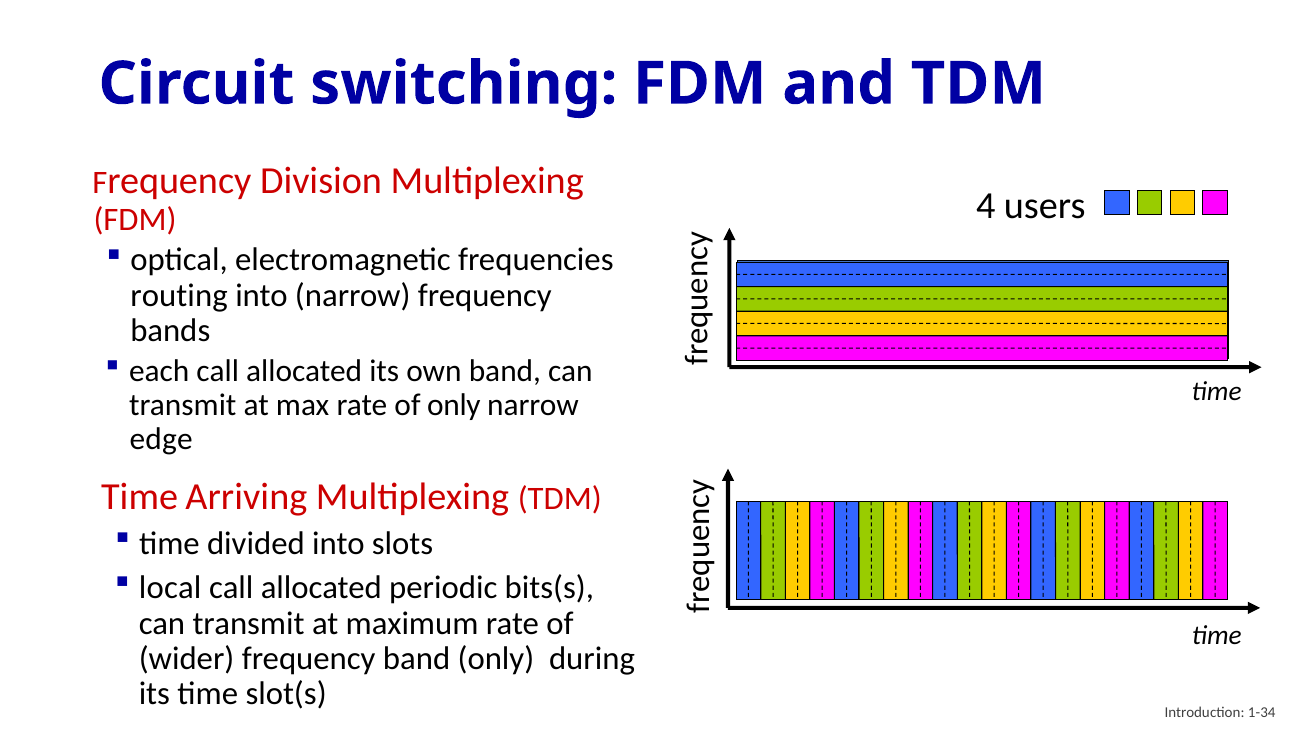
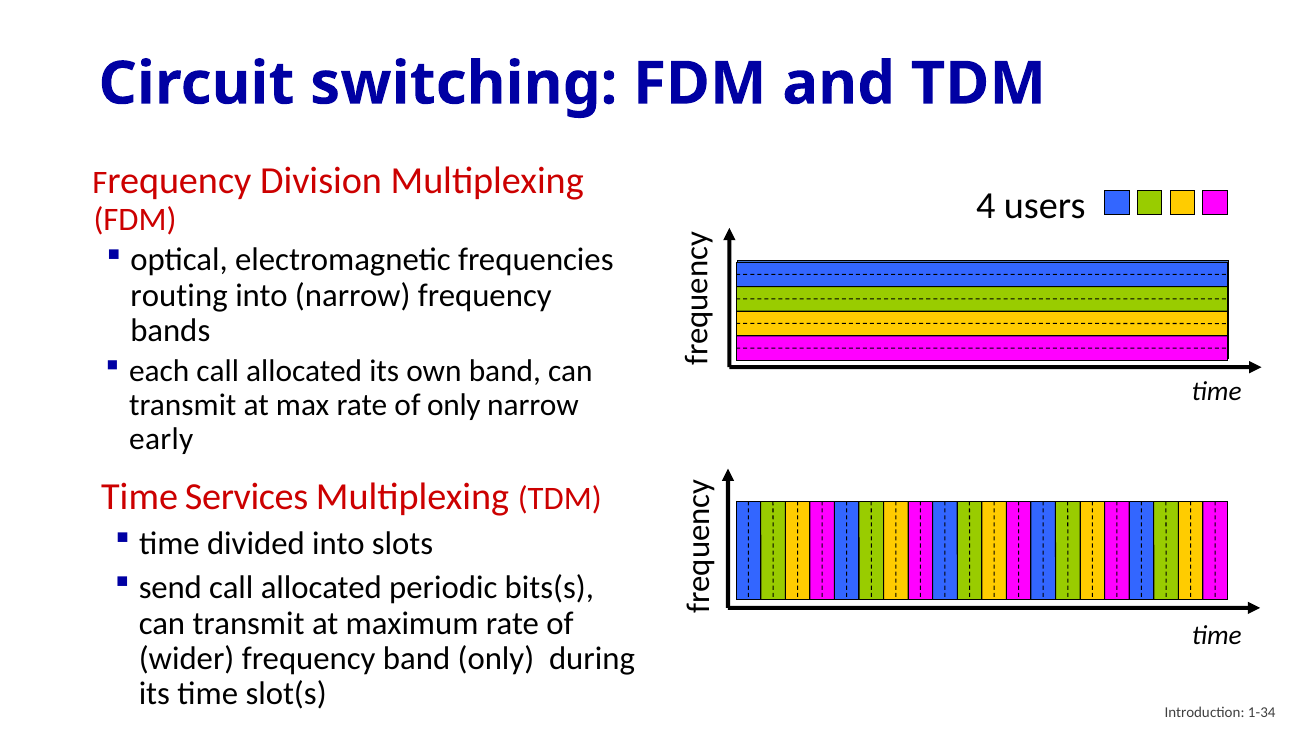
edge: edge -> early (161, 439)
Arriving: Arriving -> Services (247, 497)
local: local -> send (170, 588)
